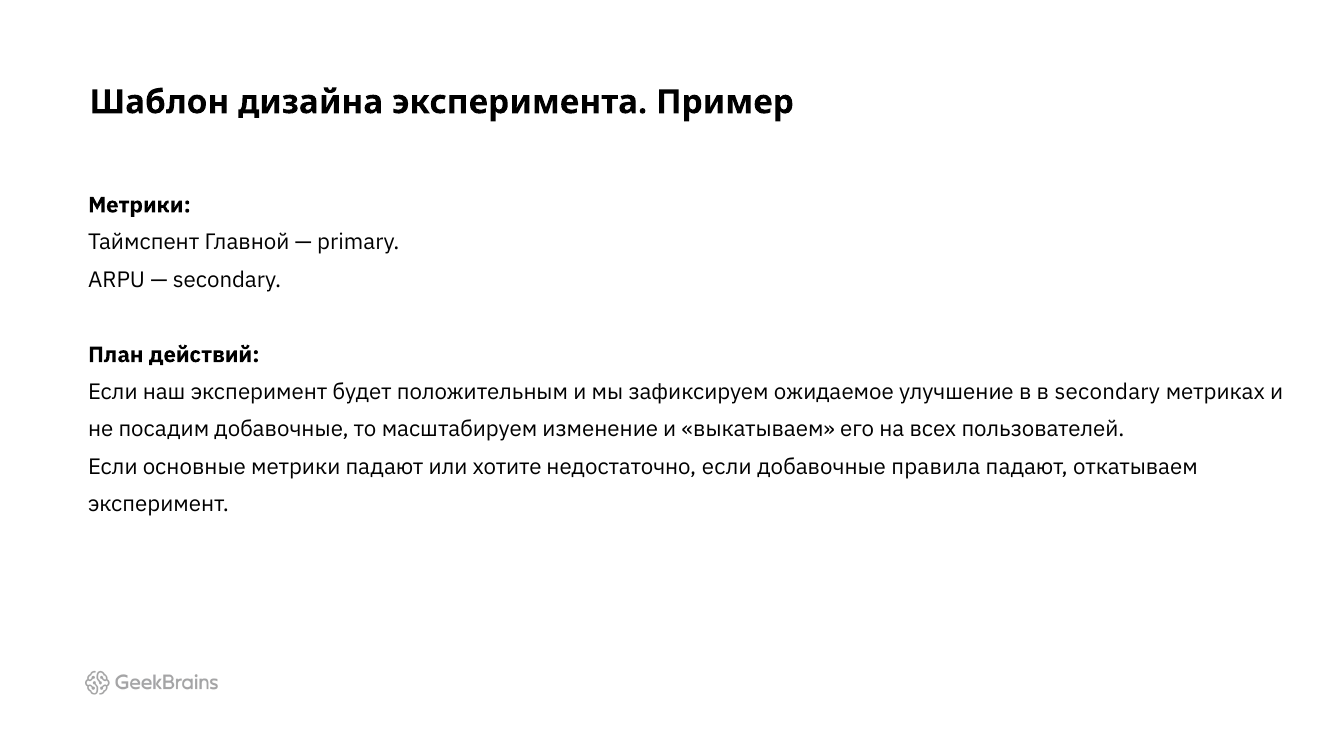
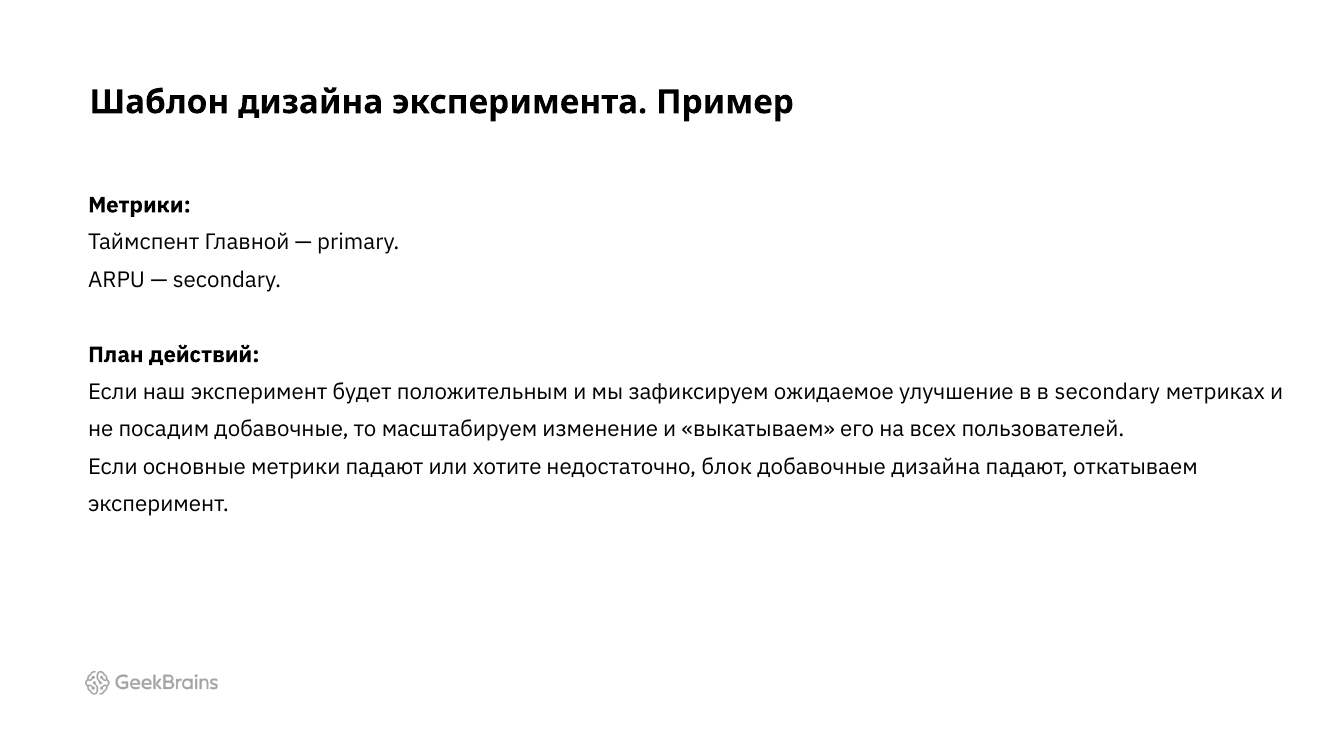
недостаточно если: если -> блок (727, 467)
добавочные правила: правила -> дизайна (936, 467)
